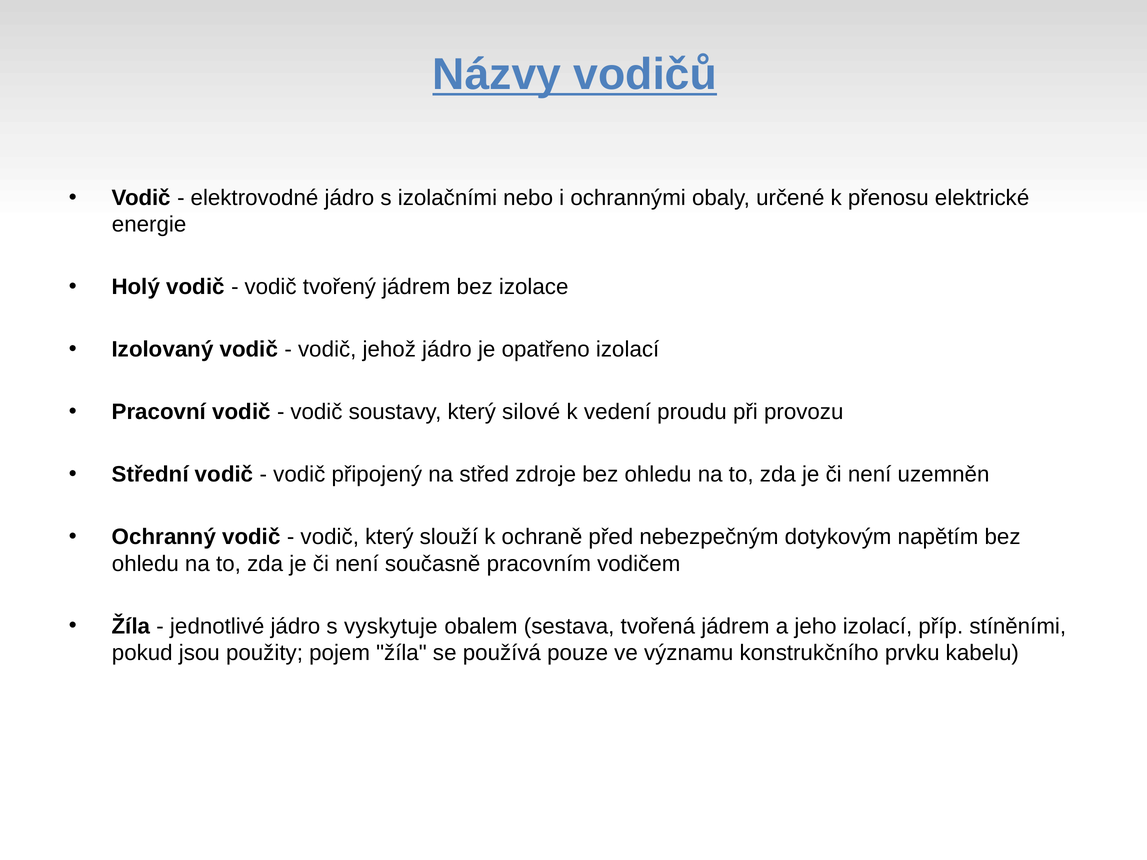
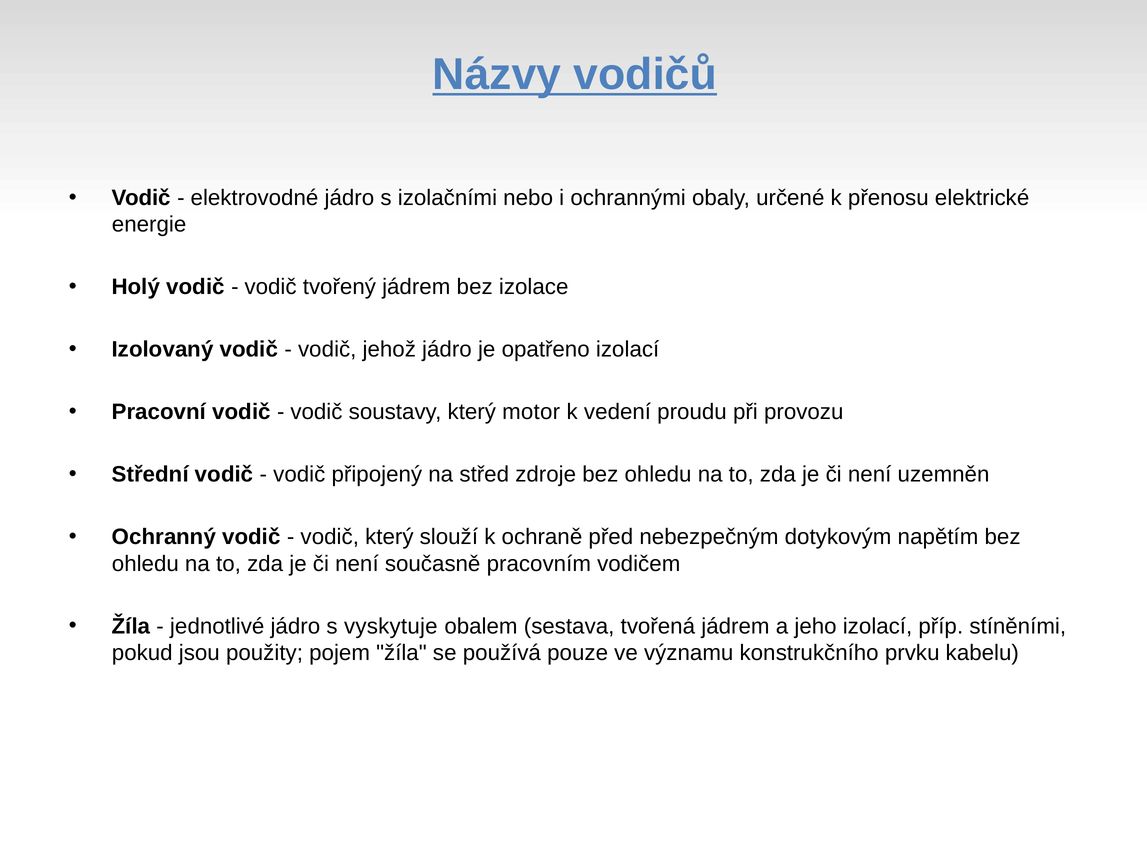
silové: silové -> motor (531, 412)
